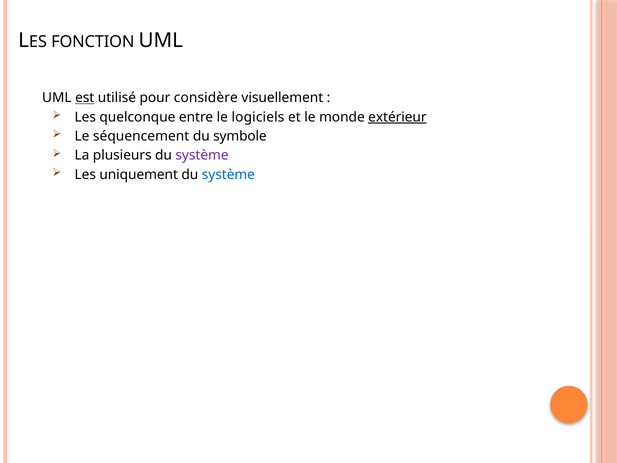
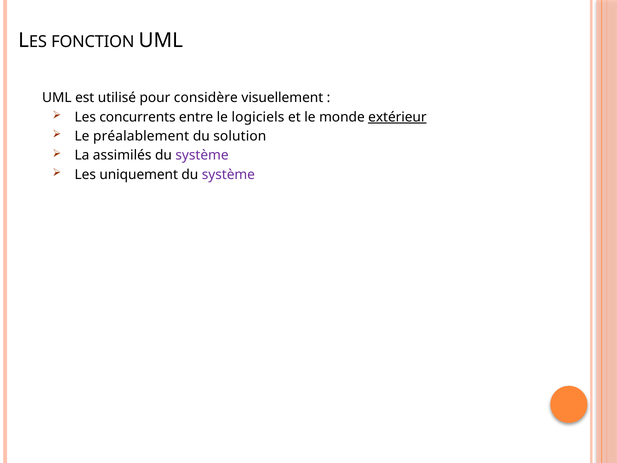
est underline: present -> none (85, 98)
quelconque: quelconque -> concurrents (137, 117)
séquencement: séquencement -> préalablement (141, 136)
symbole: symbole -> solution (240, 136)
plusieurs: plusieurs -> assimilés (122, 155)
système colour: blue -> purple (228, 175)
